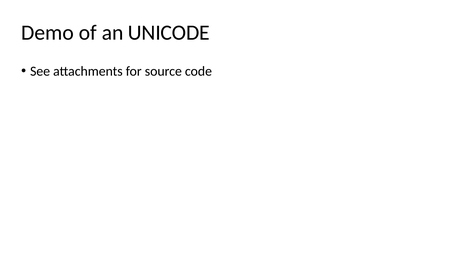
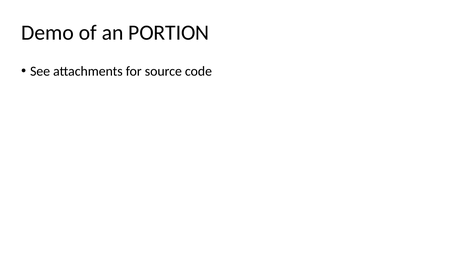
UNICODE: UNICODE -> PORTION (169, 33)
